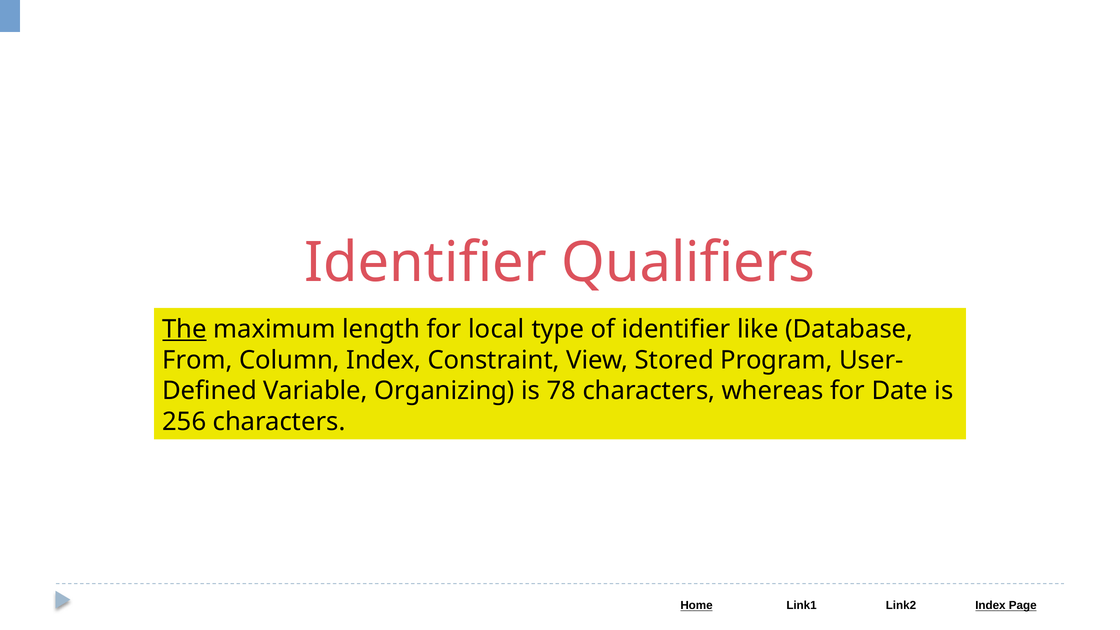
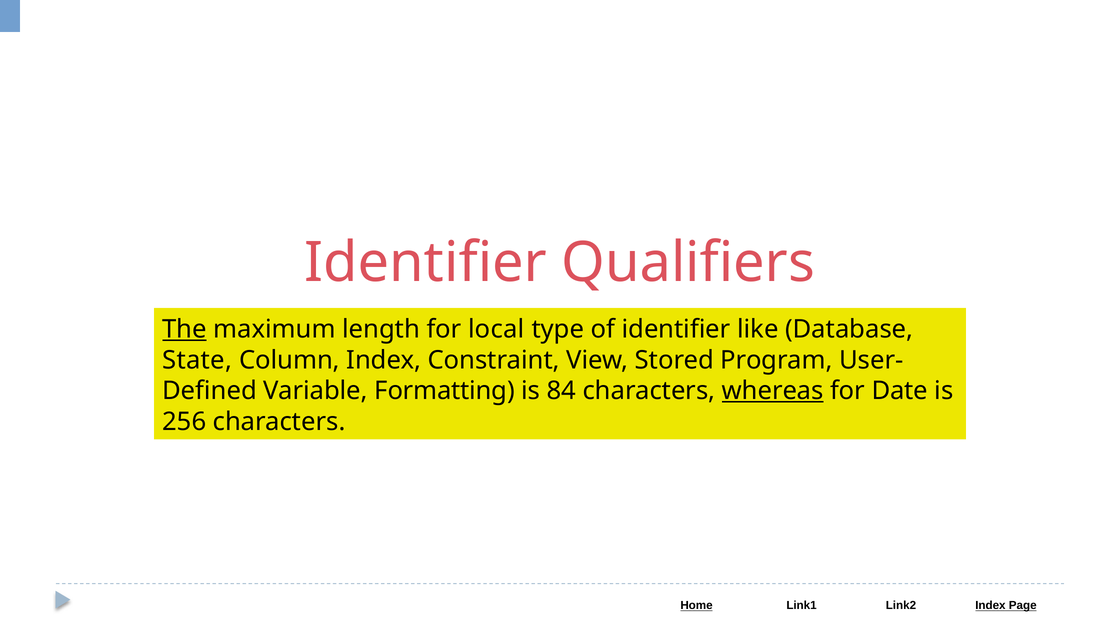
From: From -> State (197, 360)
Organizing: Organizing -> Formatting (445, 391)
78: 78 -> 84 (561, 391)
whereas underline: none -> present (773, 391)
